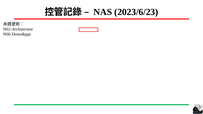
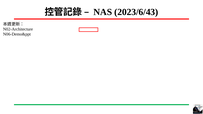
2023/6/23: 2023/6/23 -> 2023/6/43 (136, 12)
